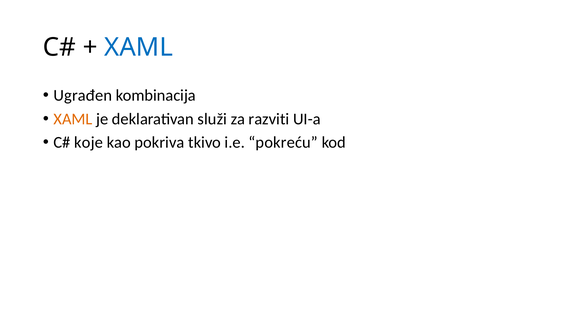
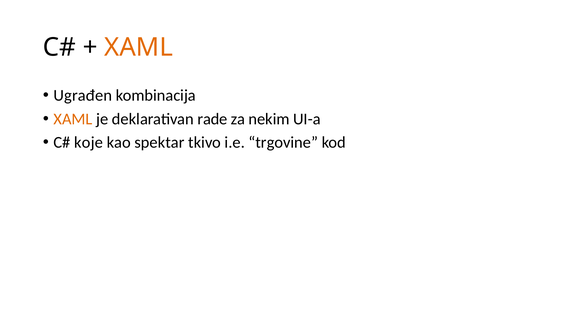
XAML colour: blue -> orange (139, 47)
služi: služi -> rade (212, 119)
razviti: razviti -> nekim (269, 119)
pokriva: pokriva -> spektar (159, 143)
pokreću: pokreću -> trgovine (283, 143)
